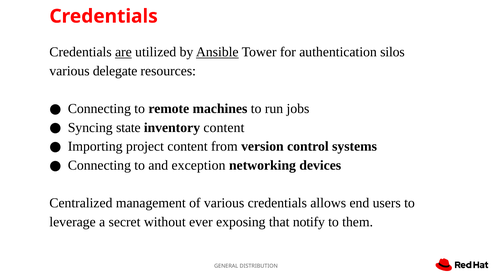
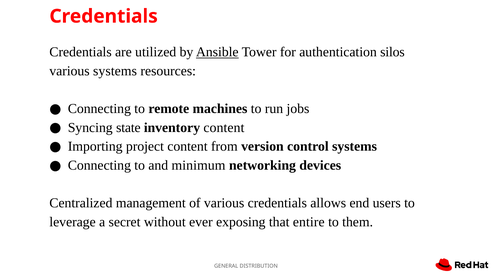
are underline: present -> none (123, 52)
various delegate: delegate -> systems (115, 71)
exception: exception -> minimum (199, 165)
notify: notify -> entire (309, 222)
